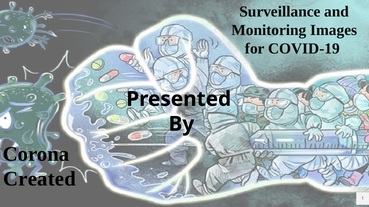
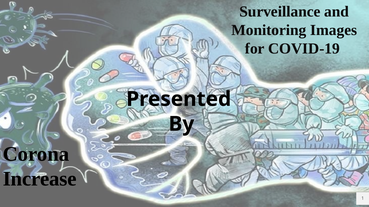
Created: Created -> Increase (40, 179)
